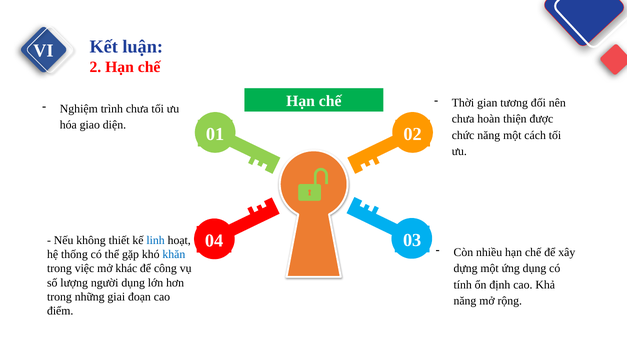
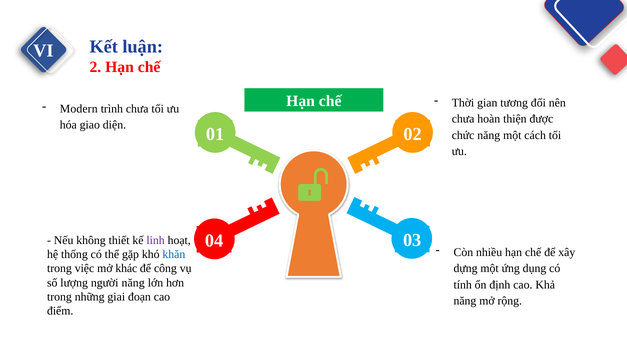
Nghiệm: Nghiệm -> Modern (79, 109)
linh colour: blue -> purple (156, 240)
dụng: dụng -> năng (133, 282)
